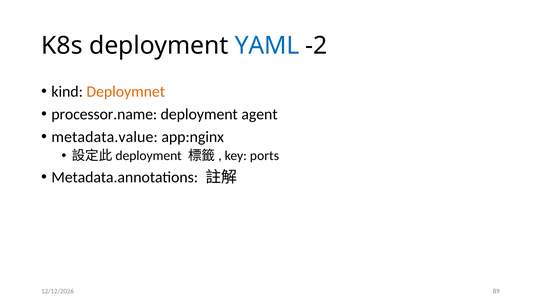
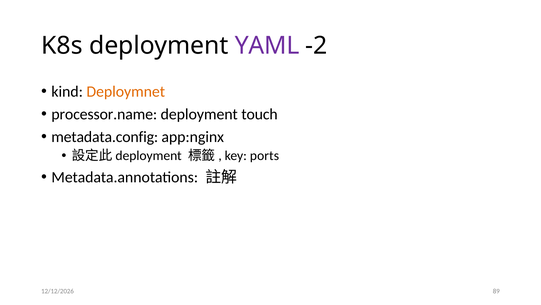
YAML colour: blue -> purple (267, 45)
agent: agent -> touch (260, 114)
metadata.value: metadata.value -> metadata.config (105, 137)
